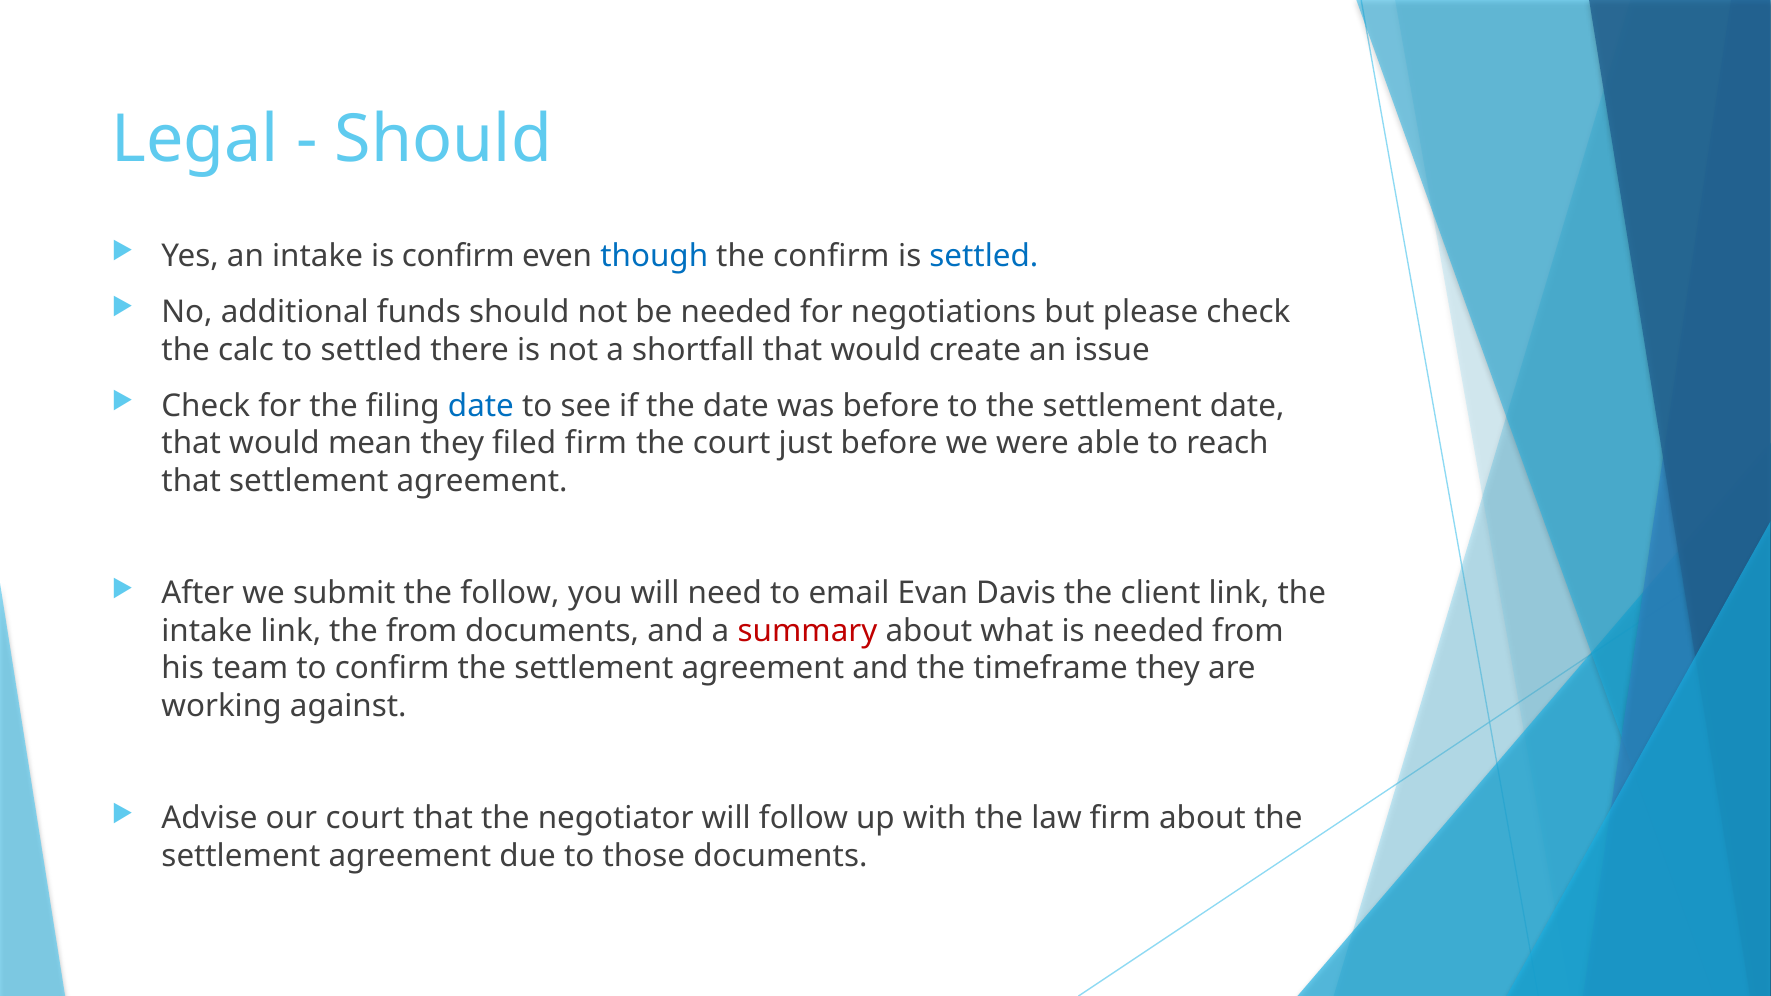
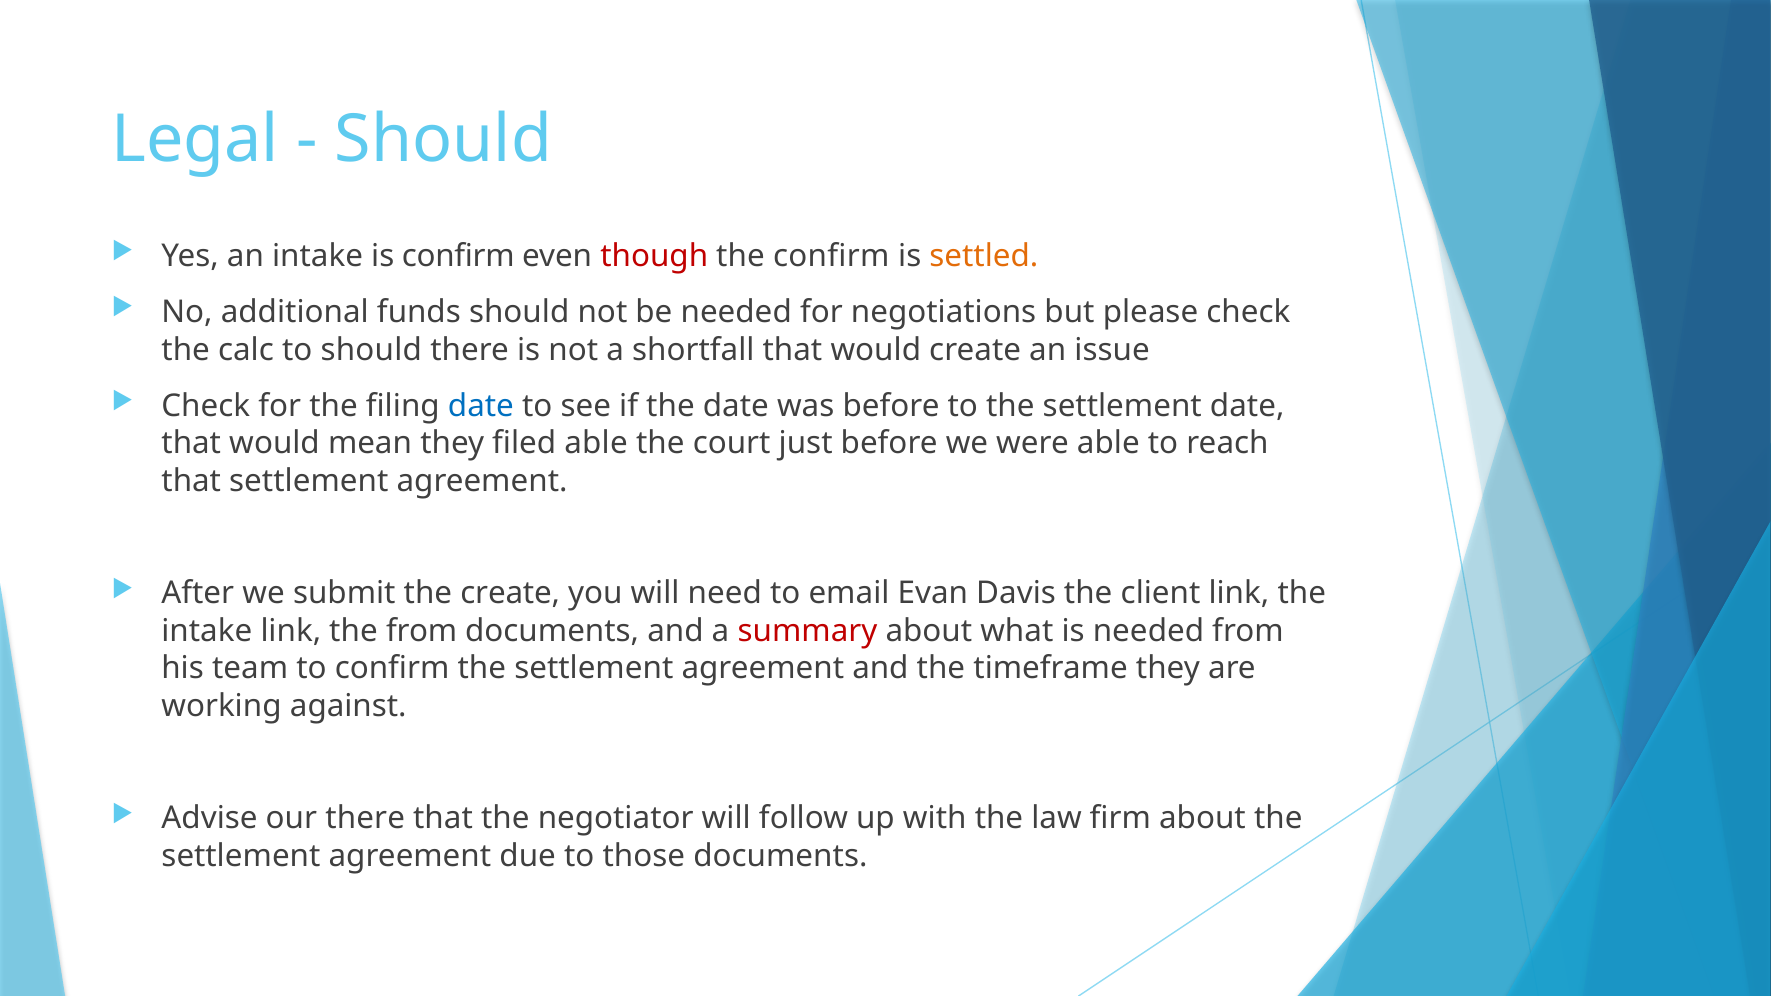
though colour: blue -> red (654, 256)
settled colour: blue -> orange (984, 256)
to settled: settled -> should (371, 350)
filed firm: firm -> able (596, 444)
the follow: follow -> create (510, 593)
our court: court -> there (365, 819)
